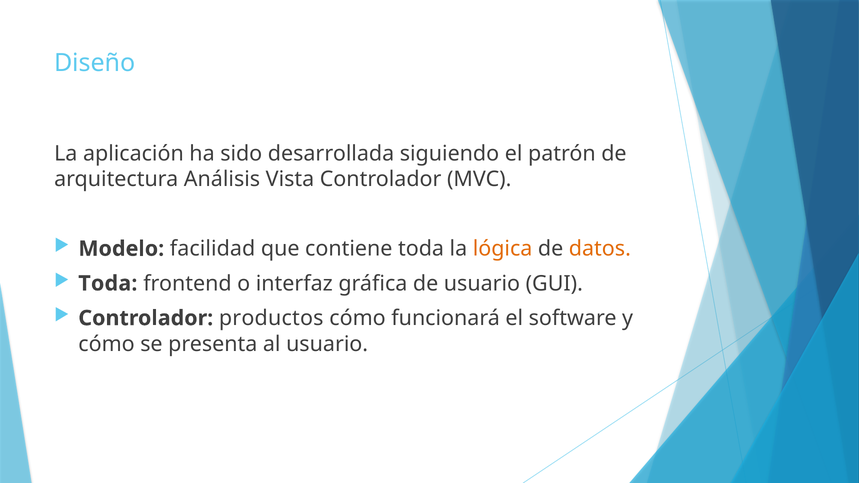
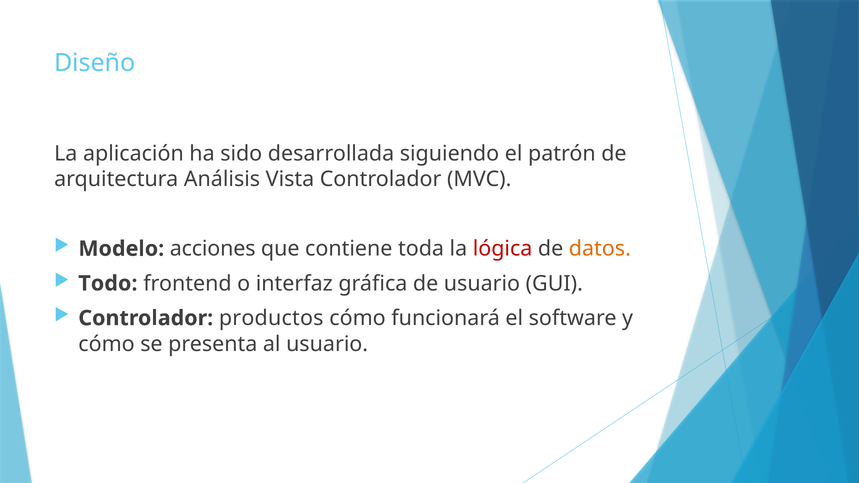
facilidad: facilidad -> acciones (213, 249)
lógica colour: orange -> red (503, 249)
Toda: Toda -> Todo (108, 284)
